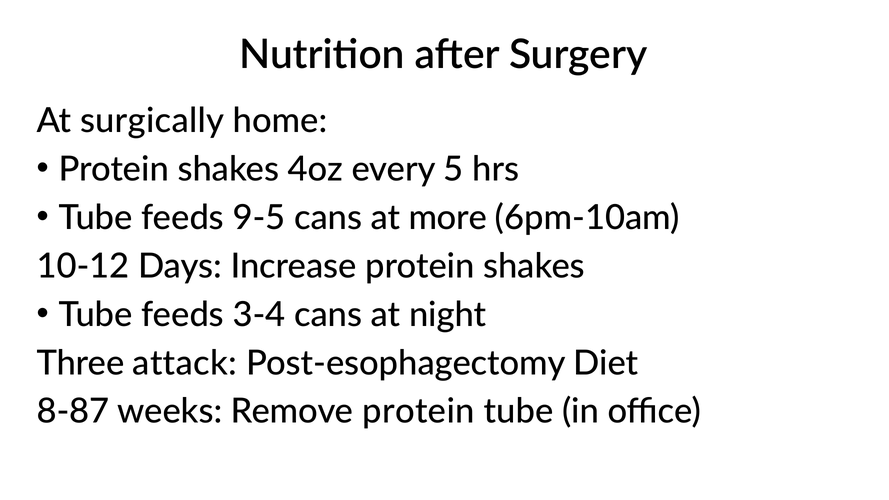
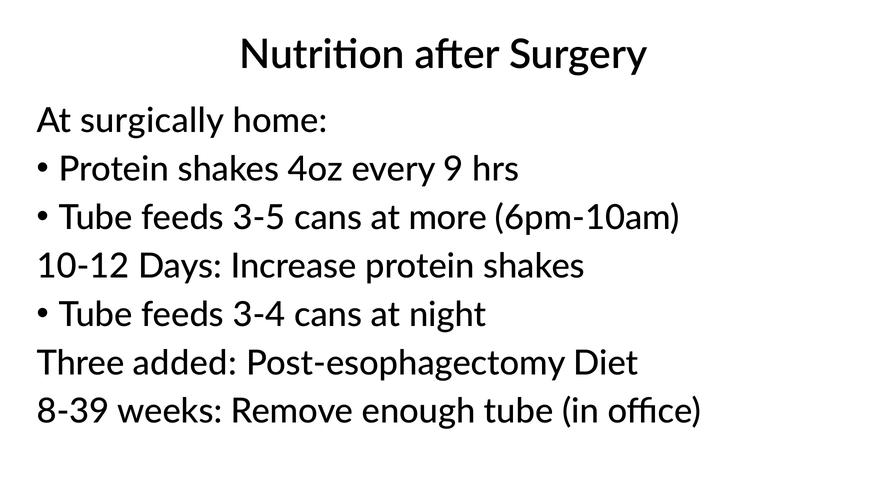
5: 5 -> 9 (453, 169)
9-5: 9-5 -> 3-5 (259, 218)
attack: attack -> added (185, 363)
8-87: 8-87 -> 8-39 (73, 412)
Remove protein: protein -> enough (419, 412)
